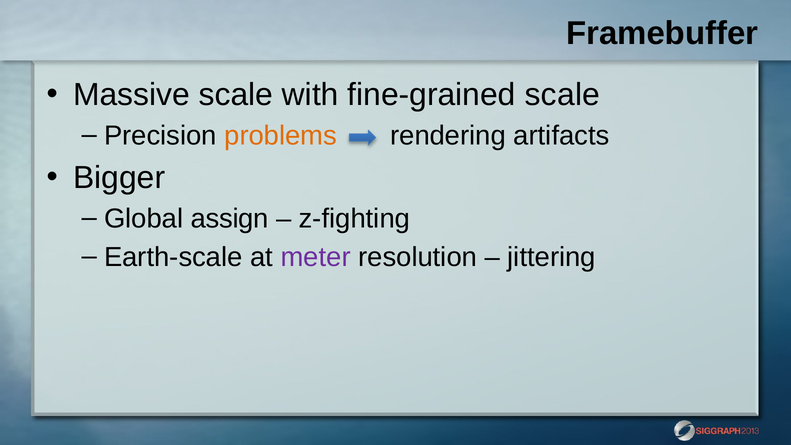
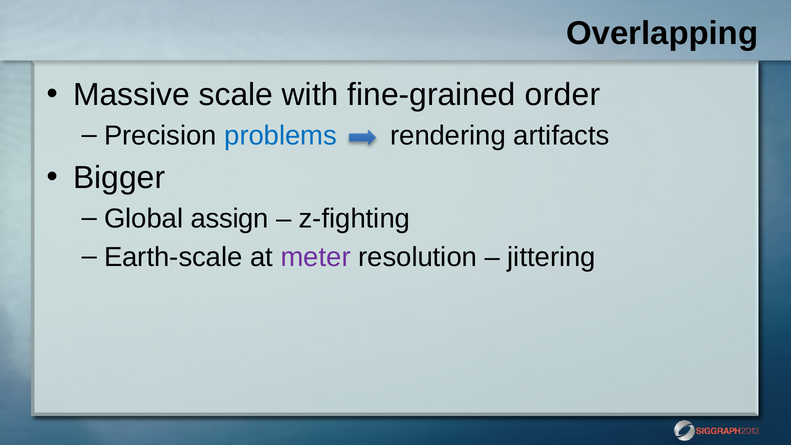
Framebuffer: Framebuffer -> Overlapping (662, 33)
fine-grained scale: scale -> order (562, 95)
problems colour: orange -> blue (281, 136)
